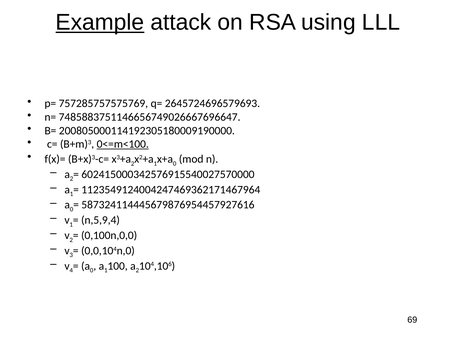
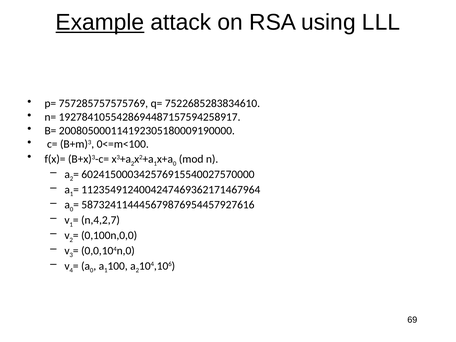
2645724696579693: 2645724696579693 -> 7522685283834610 (212, 103)
7485883751146656749026667696647: 7485883751146656749026667696647 -> 1927841055428694487157594258917 (150, 117)
0<=m<100 underline: present -> none (123, 144)
n,5,9,4: n,5,9,4 -> n,4,2,7 (100, 220)
